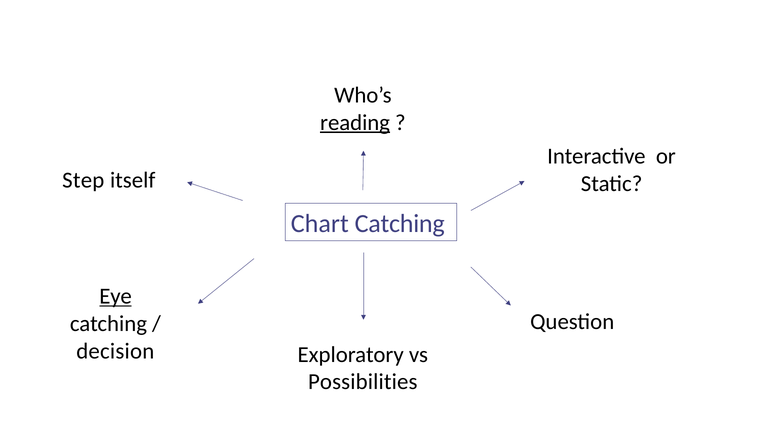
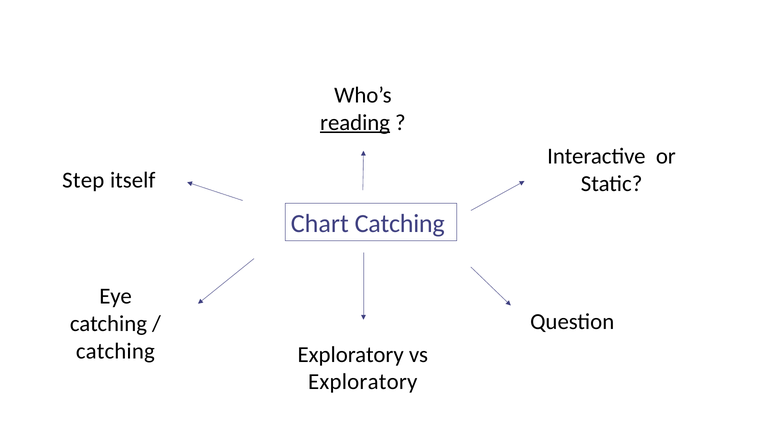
Eye underline: present -> none (116, 297)
decision: decision -> catching (115, 351)
Possibilities: Possibilities -> Exploratory (363, 382)
